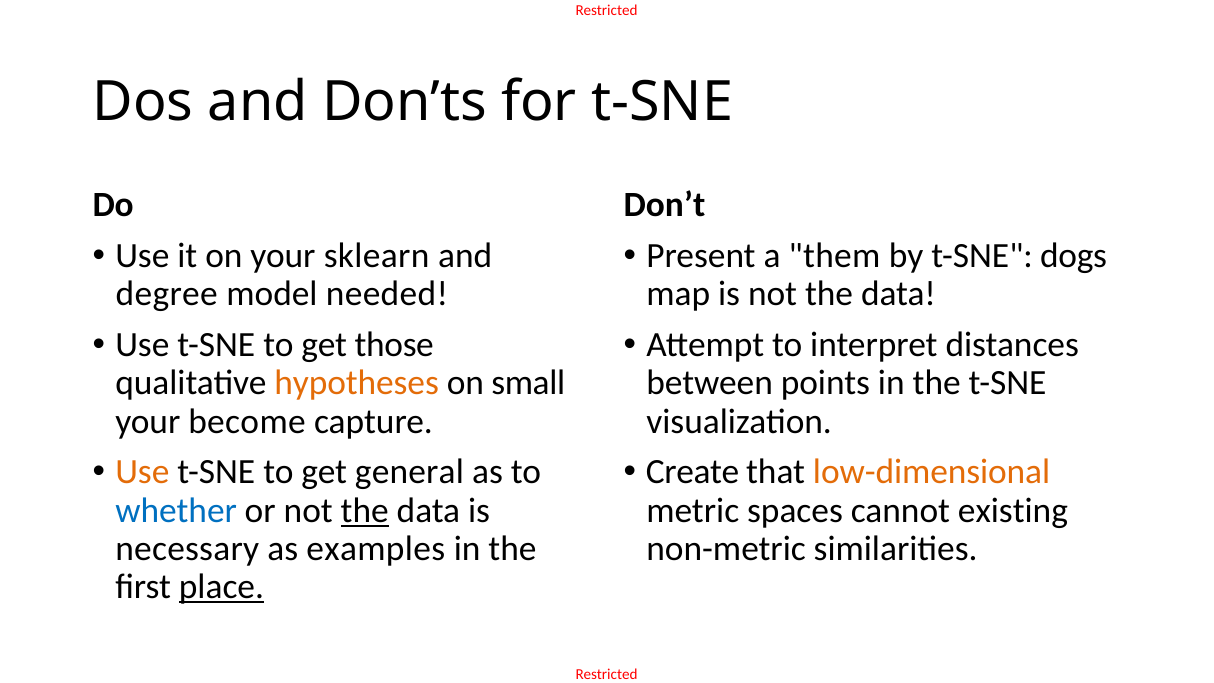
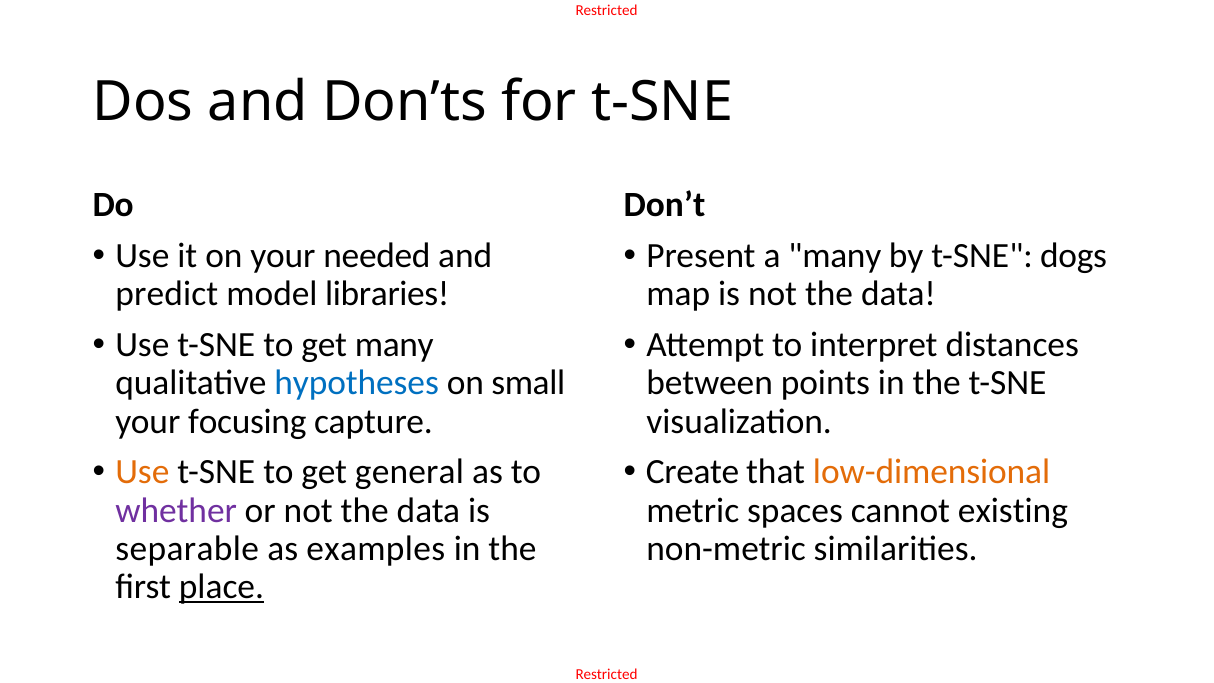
sklearn: sklearn -> needed (377, 256)
a them: them -> many (835, 256)
degree: degree -> predict (167, 294)
needed: needed -> libraries (387, 294)
get those: those -> many (394, 345)
hypotheses colour: orange -> blue (357, 383)
become: become -> focusing (247, 421)
whether colour: blue -> purple (176, 510)
the underline: present -> none (365, 510)
necessary: necessary -> separable (187, 549)
